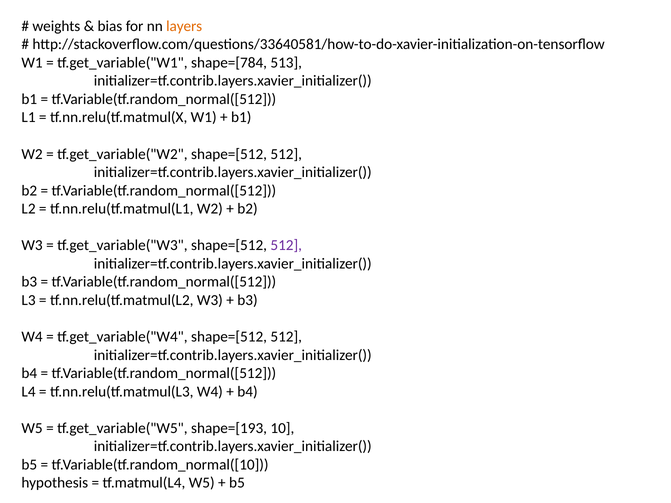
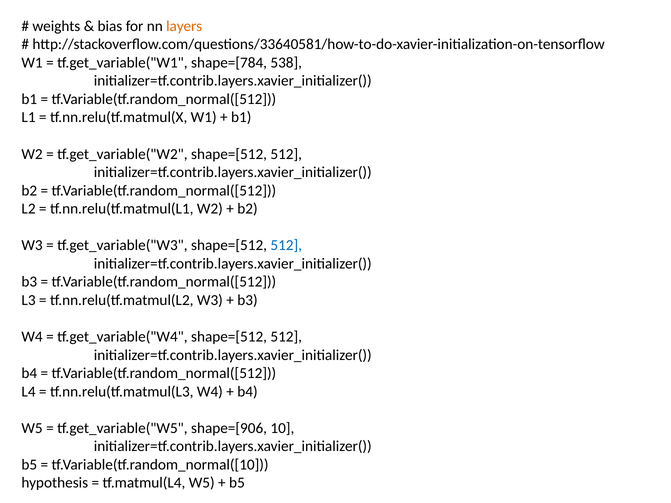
513: 513 -> 538 (286, 63)
512 colour: purple -> blue (286, 246)
shape=[193: shape=[193 -> shape=[906 (229, 428)
